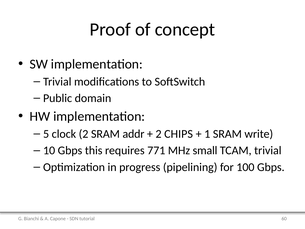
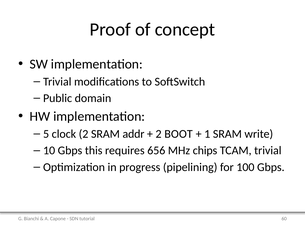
CHIPS: CHIPS -> BOOT (179, 134)
771: 771 -> 656 (156, 150)
small: small -> chips (205, 150)
